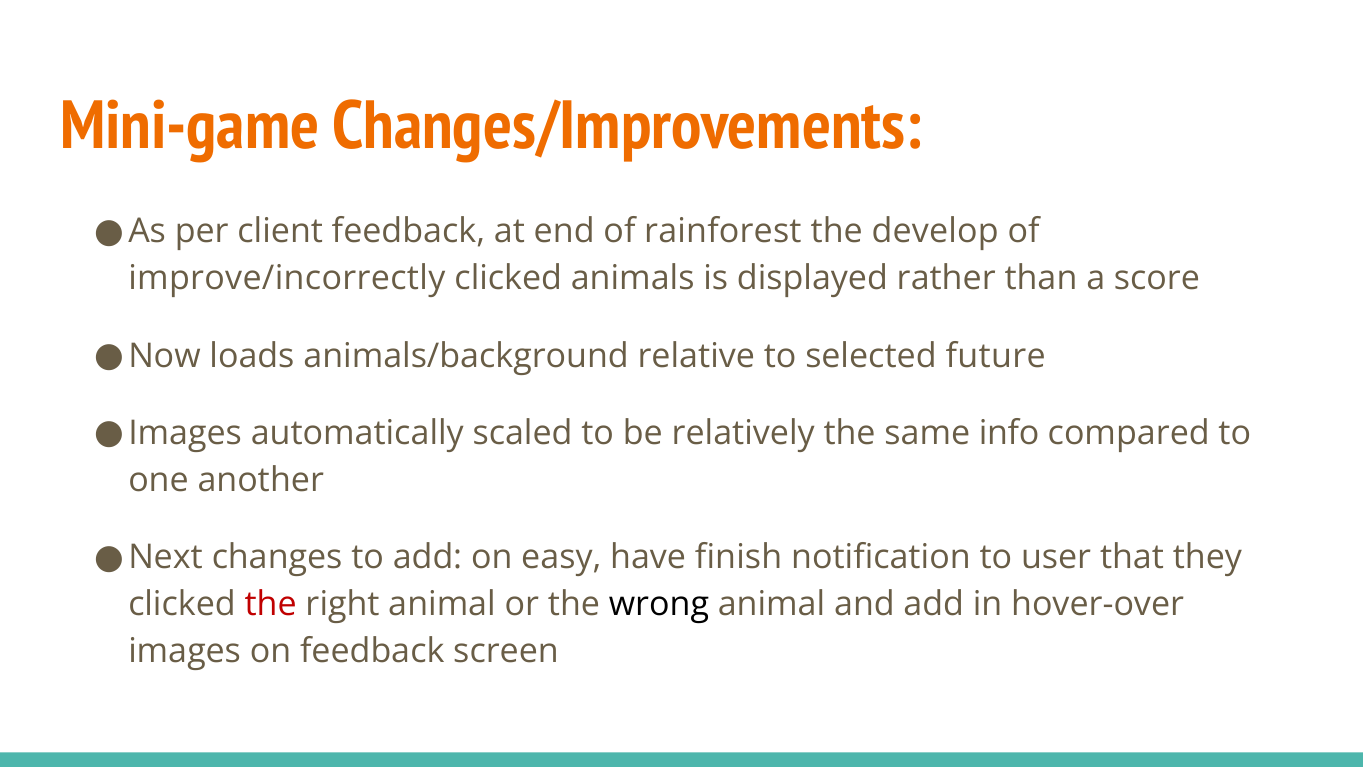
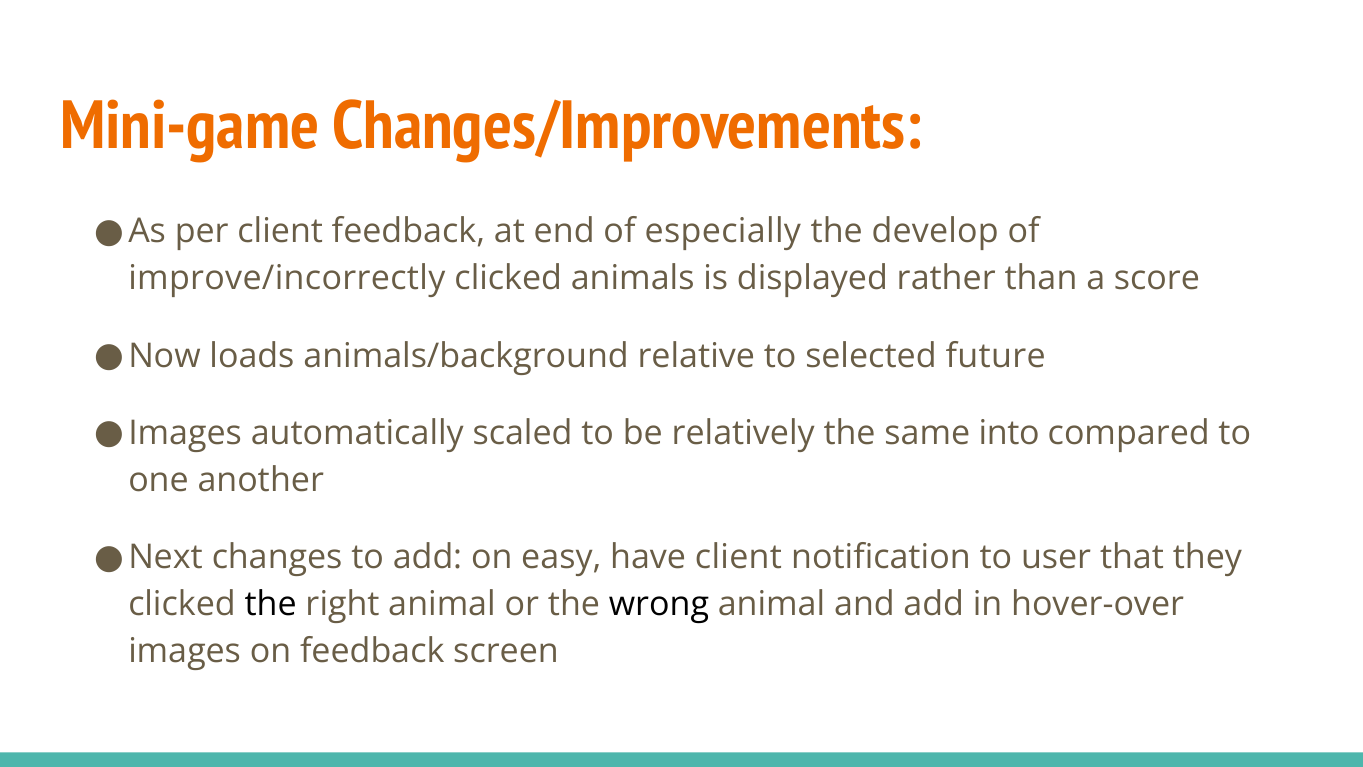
rainforest: rainforest -> especially (723, 231)
info: info -> into (1009, 433)
have finish: finish -> client (738, 557)
the colour: red -> black (271, 604)
